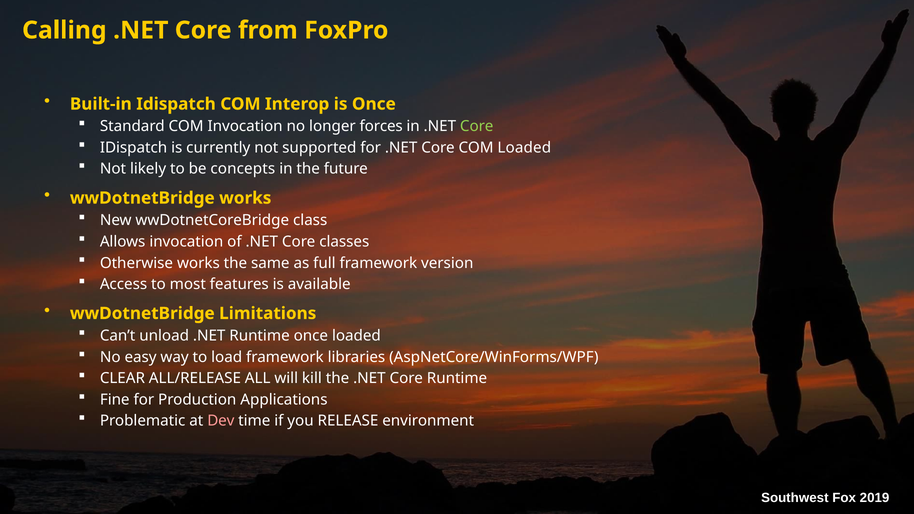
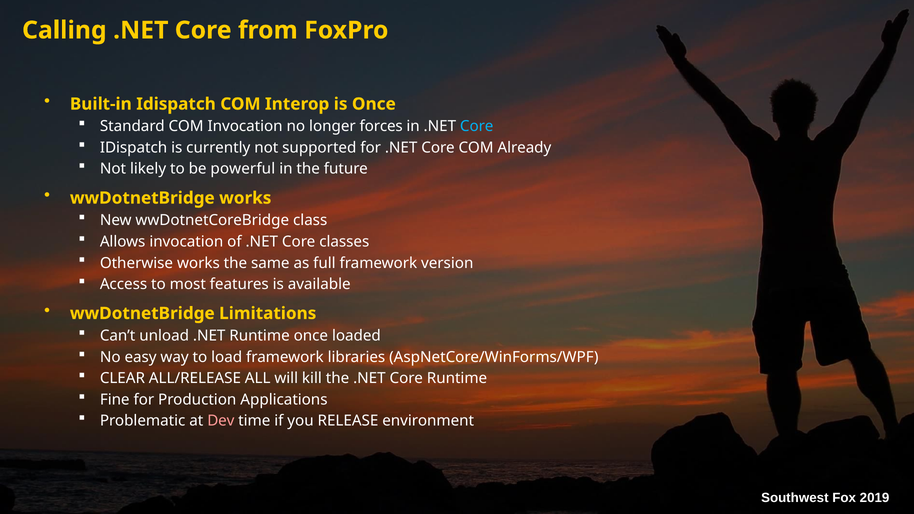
Core colour: light green -> light blue (477, 126)
COM Loaded: Loaded -> Already (524, 148)
concepts: concepts -> powerful (243, 169)
